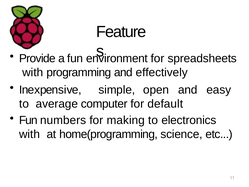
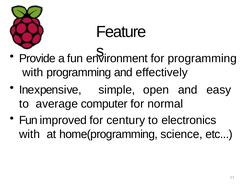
for spreadsheets: spreadsheets -> programming (202, 58)
default: default -> normal (165, 104)
numbers: numbers -> improved (63, 120)
making: making -> century (126, 120)
